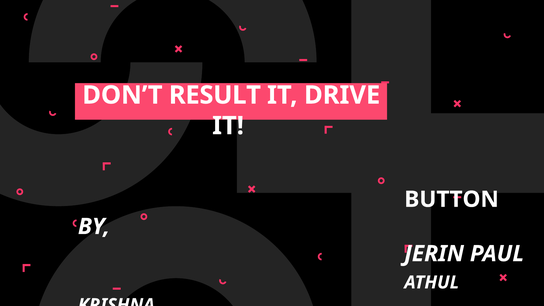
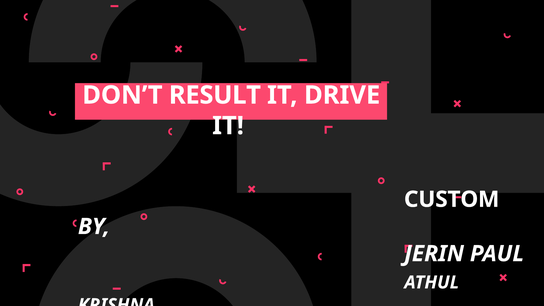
BUTTON: BUTTON -> CUSTOM (452, 199)
